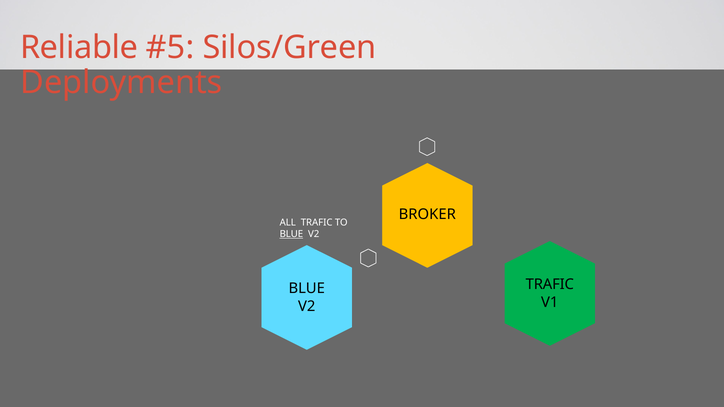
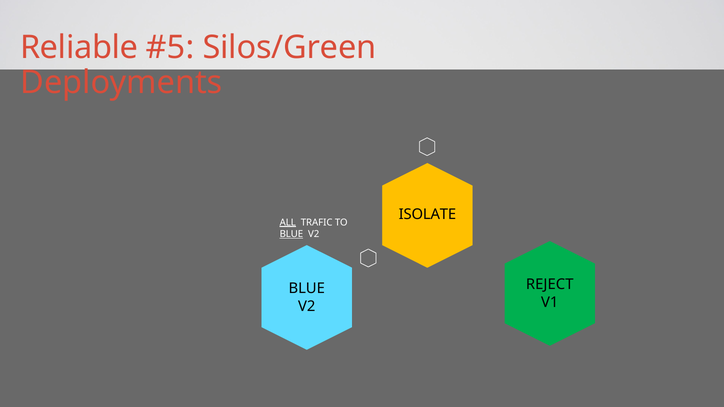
BROKER: BROKER -> ISOLATE (427, 214)
ALL underline: none -> present (288, 222)
TRAFIC: TRAFIC -> REJECT (550, 285)
